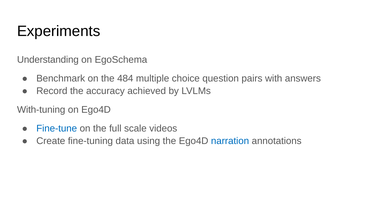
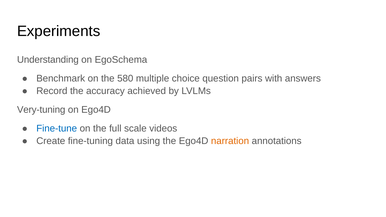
484: 484 -> 580 (125, 79)
With-tuning: With-tuning -> Very-tuning (41, 110)
narration colour: blue -> orange (230, 141)
